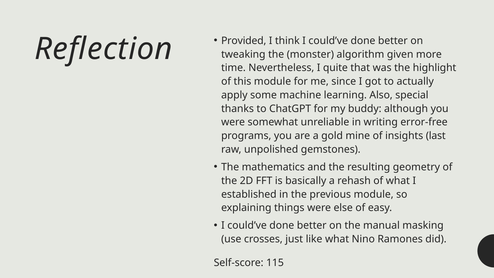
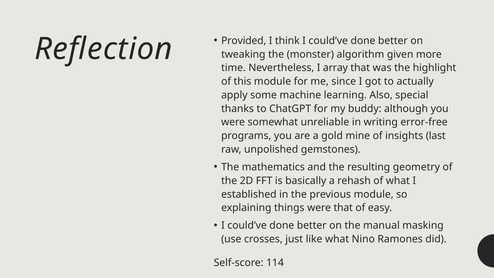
quite: quite -> array (335, 68)
were else: else -> that (343, 208)
115: 115 -> 114 (275, 263)
